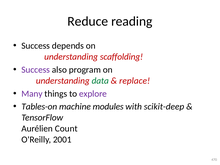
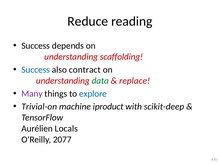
Success colour: purple -> blue (36, 70)
program: program -> contract (85, 70)
explore colour: purple -> blue (93, 94)
Tables-on: Tables-on -> Trivial-on (39, 107)
modules: modules -> iproduct (108, 107)
Count: Count -> Locals (66, 129)
2001: 2001 -> 2077 (62, 140)
